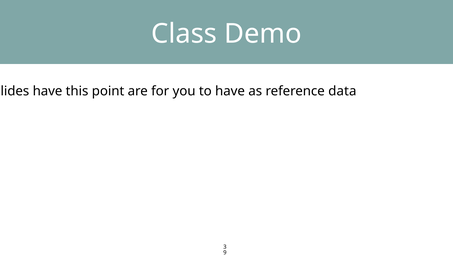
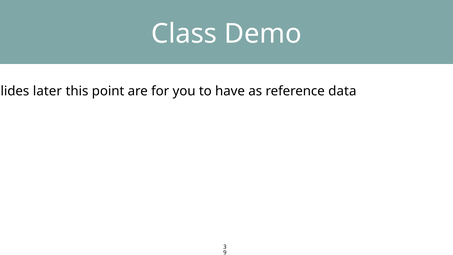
have: have -> later (47, 91)
